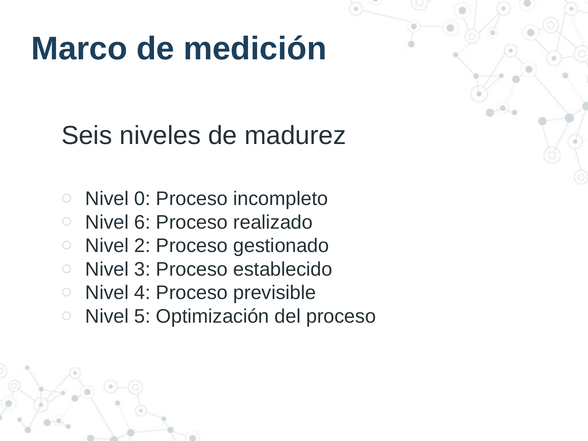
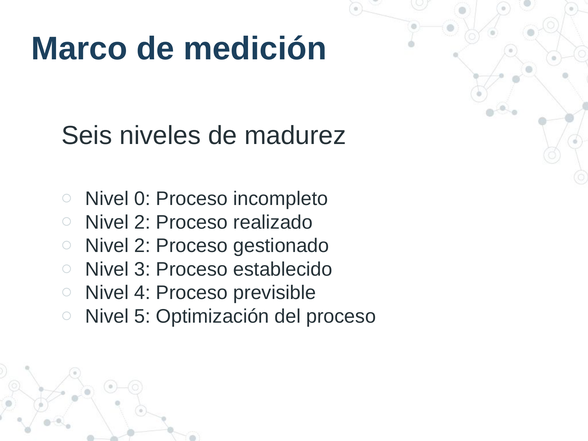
6: 6 -> 2 (142, 222)
